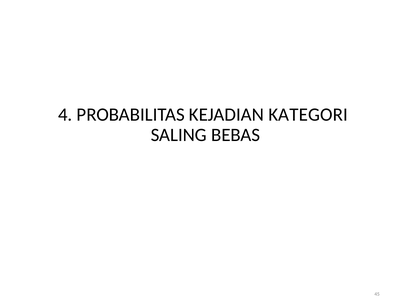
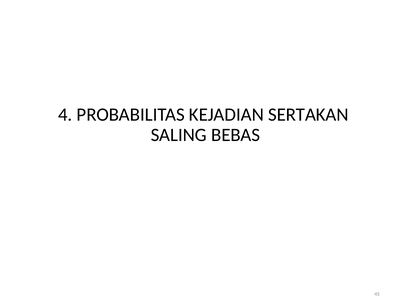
KATEGORI: KATEGORI -> SERTAKAN (308, 115)
